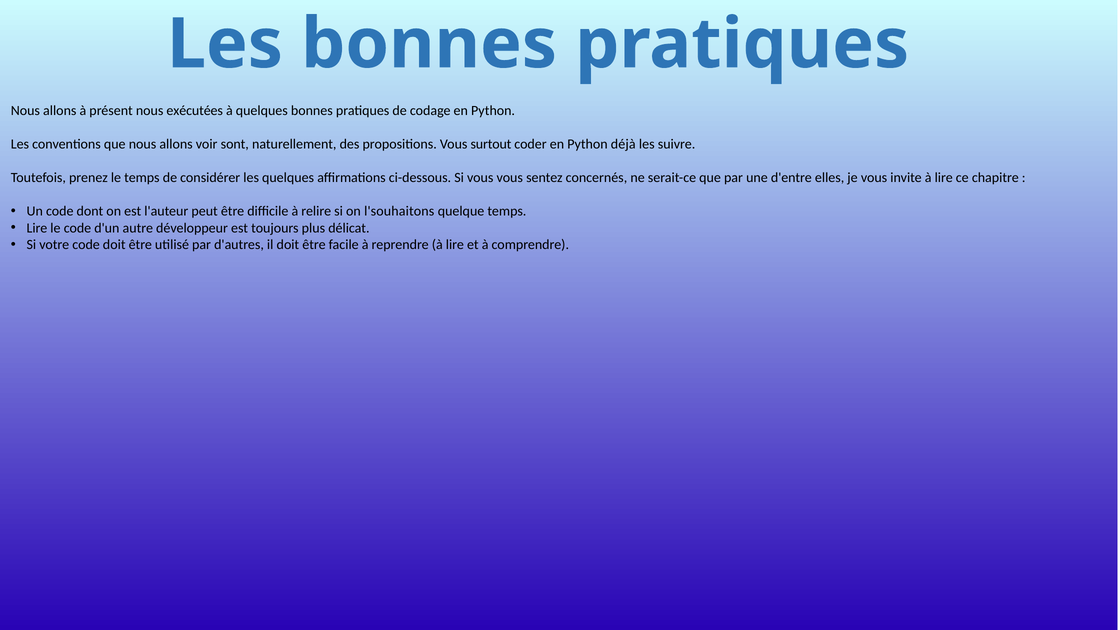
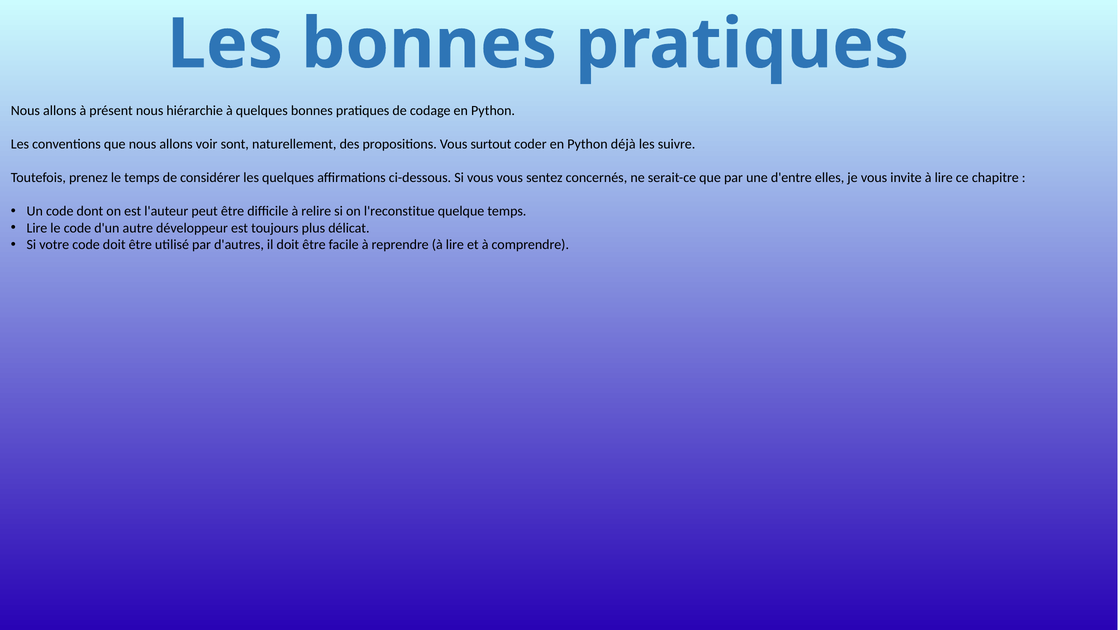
exécutées: exécutées -> hiérarchie (195, 110)
l'souhaitons: l'souhaitons -> l'reconstitue (399, 211)
